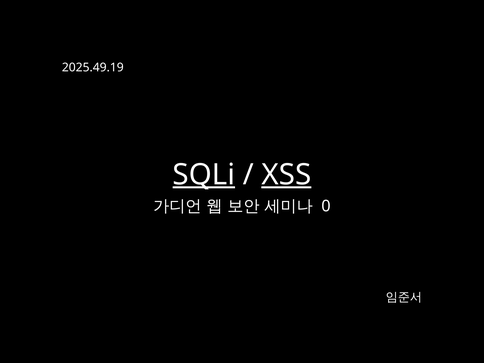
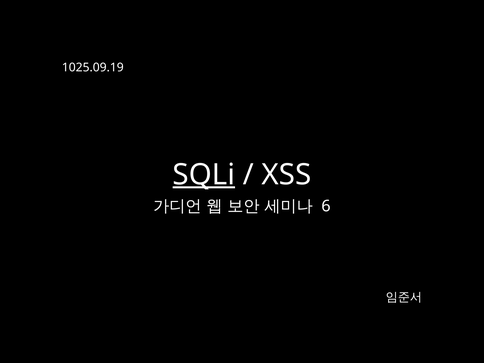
2025.49.19: 2025.49.19 -> 1025.09.19 (93, 68)
XSS underline: present -> none (286, 175)
0: 0 -> 6 (326, 206)
